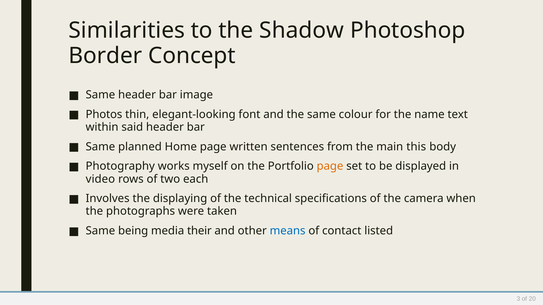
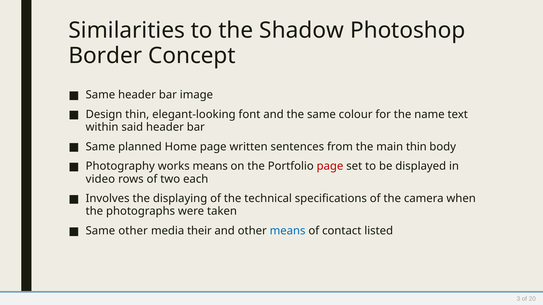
Photos: Photos -> Design (104, 114)
main this: this -> thin (416, 147)
works myself: myself -> means (210, 166)
page colour: orange -> red (330, 166)
Same being: being -> other (133, 231)
